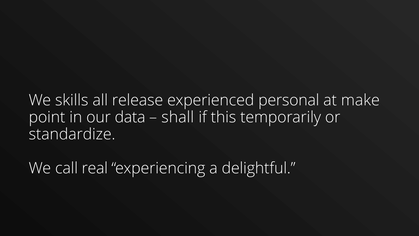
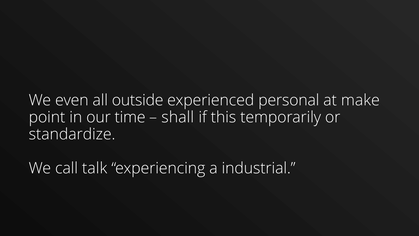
skills: skills -> even (72, 100)
release: release -> outside (138, 100)
data: data -> time (130, 117)
real: real -> talk (95, 168)
delightful: delightful -> industrial (259, 168)
